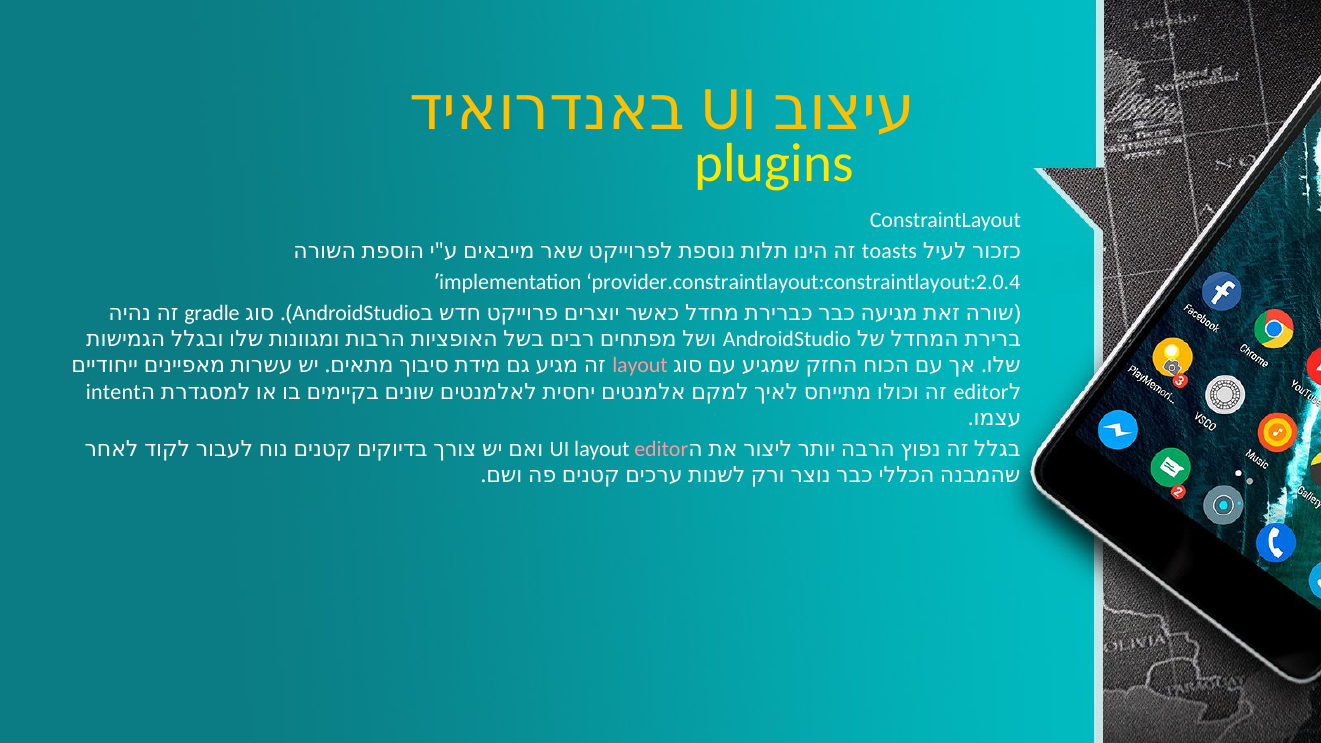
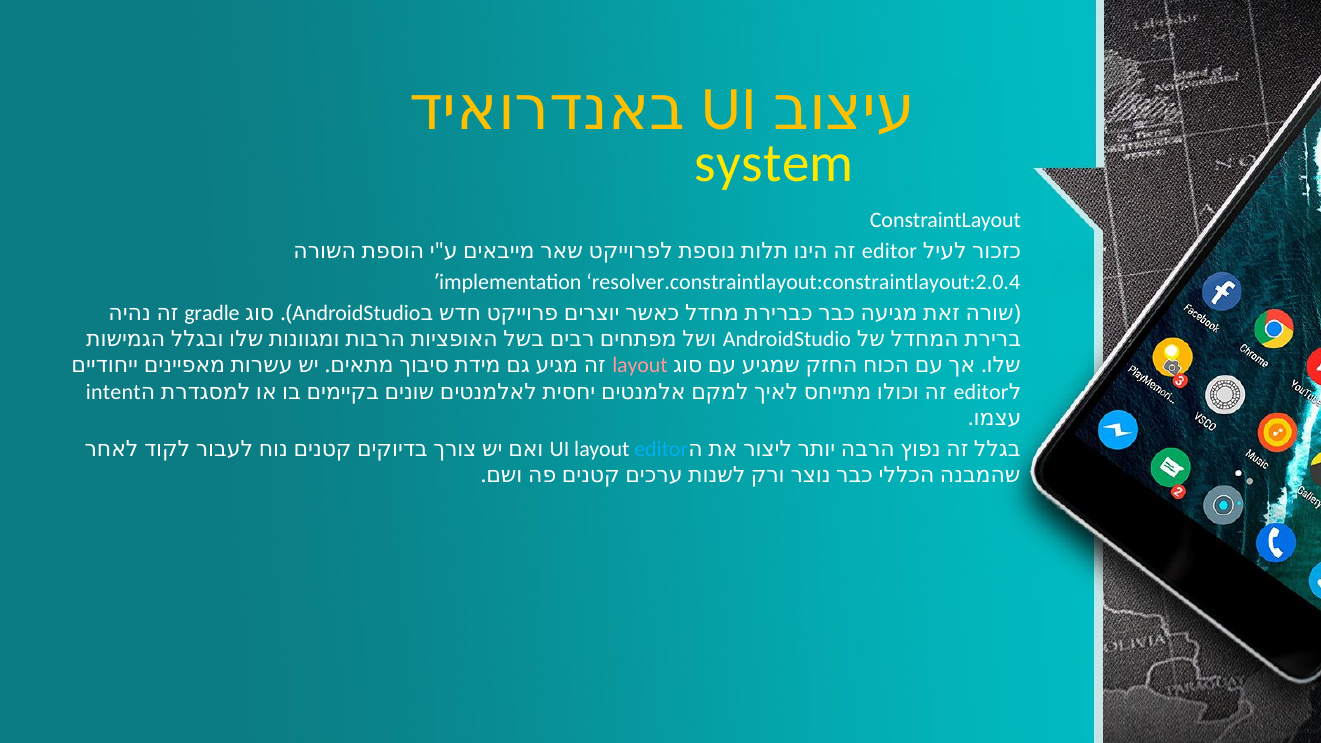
plugins: plugins -> system (774, 163)
toasts: toasts -> editor (889, 251)
provider.constraintlayout:constraintlayout:2.0.4: provider.constraintlayout:constraintlayout:2.0.4 -> resolver.constraintlayout:constraintlayout:2.0.4 (803, 282)
editor colour: pink -> light blue (661, 449)
